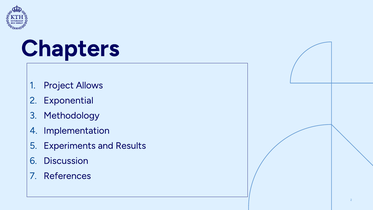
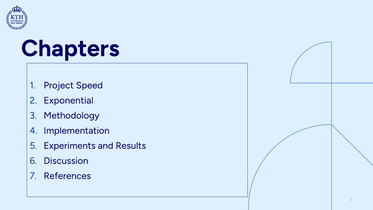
Allows: Allows -> Speed (89, 85)
